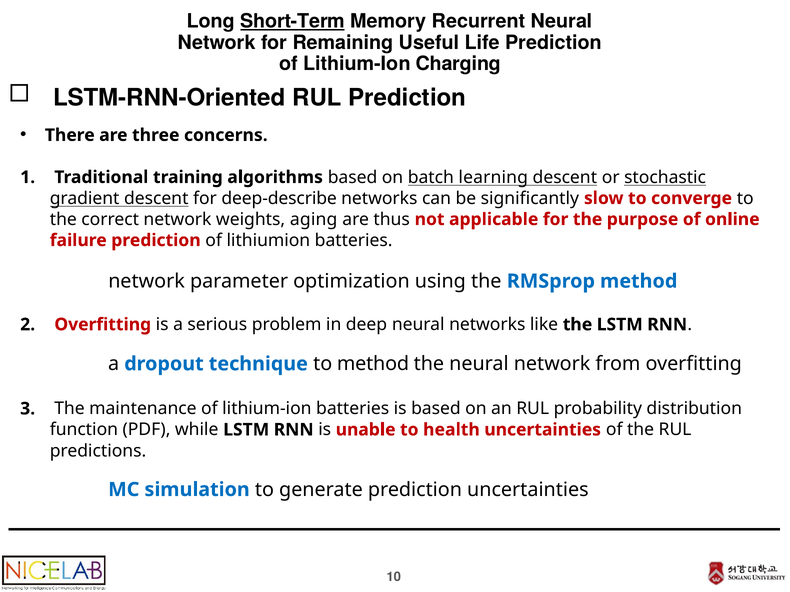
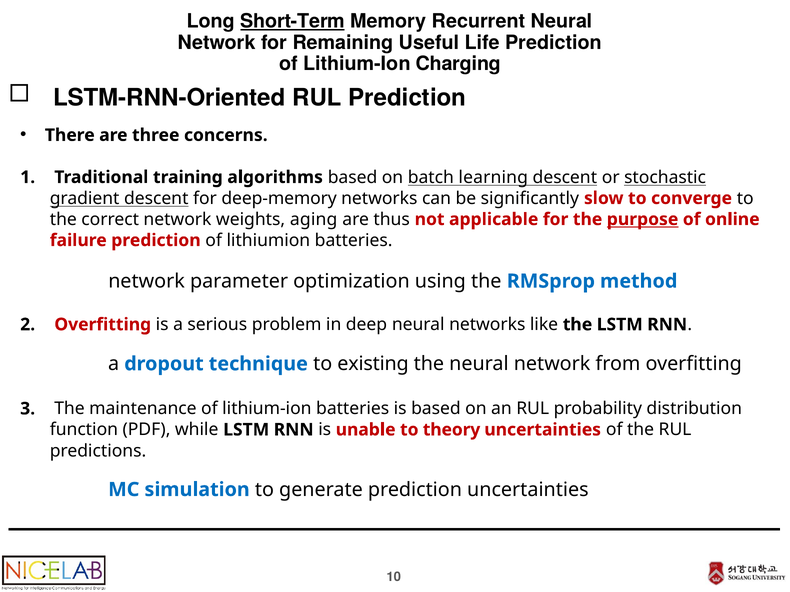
deep-describe: deep-describe -> deep-memory (279, 198)
purpose underline: none -> present (643, 219)
to method: method -> existing (373, 364)
health: health -> theory (452, 430)
